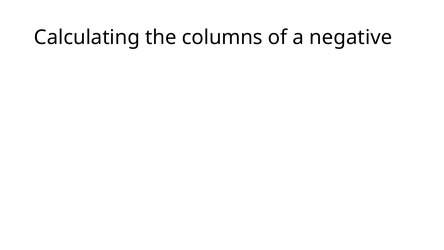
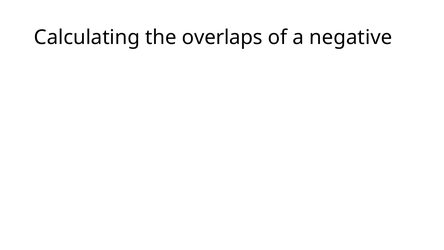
columns: columns -> overlaps (222, 37)
